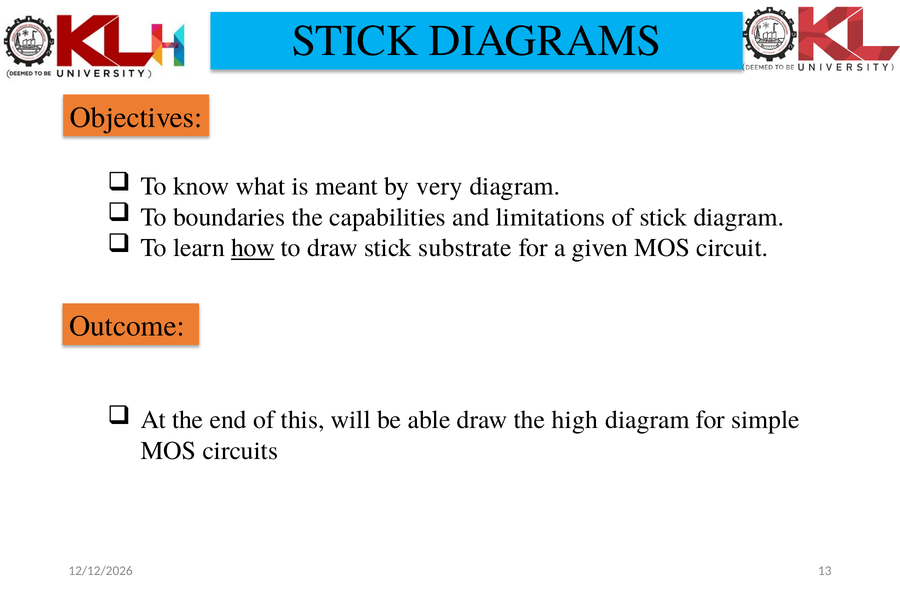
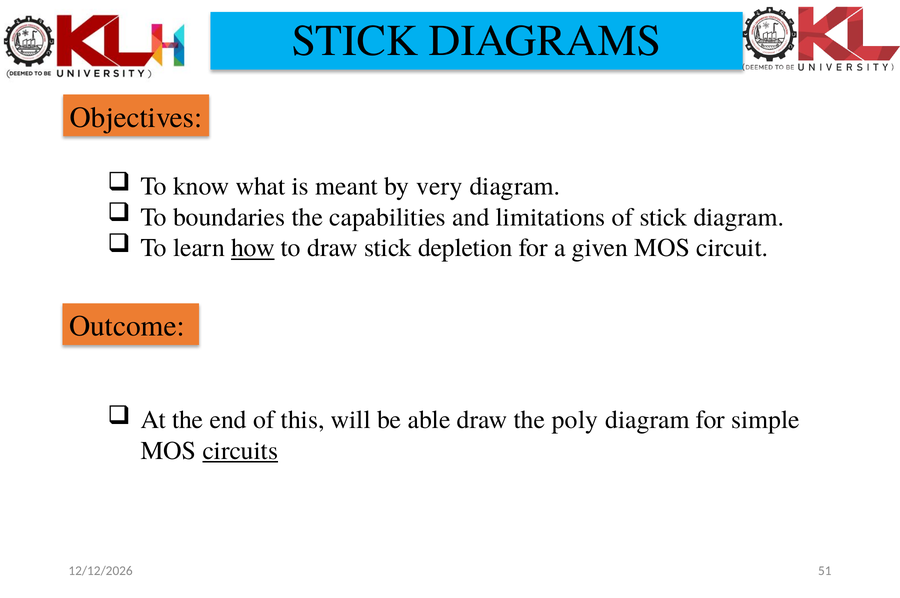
substrate: substrate -> depletion (465, 248)
high: high -> poly (575, 420)
circuits underline: none -> present (240, 451)
13: 13 -> 51 (825, 571)
